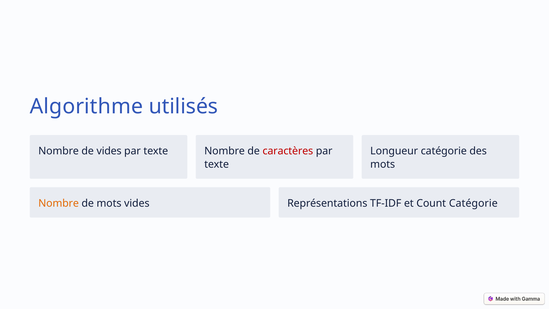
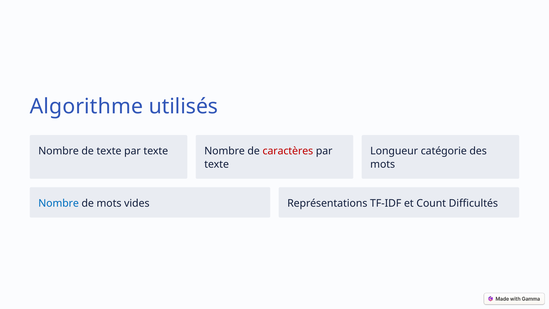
de vides: vides -> texte (109, 151)
Nombre colour: orange -> blue (59, 203)
Count Catégorie: Catégorie -> Difficultés (473, 203)
